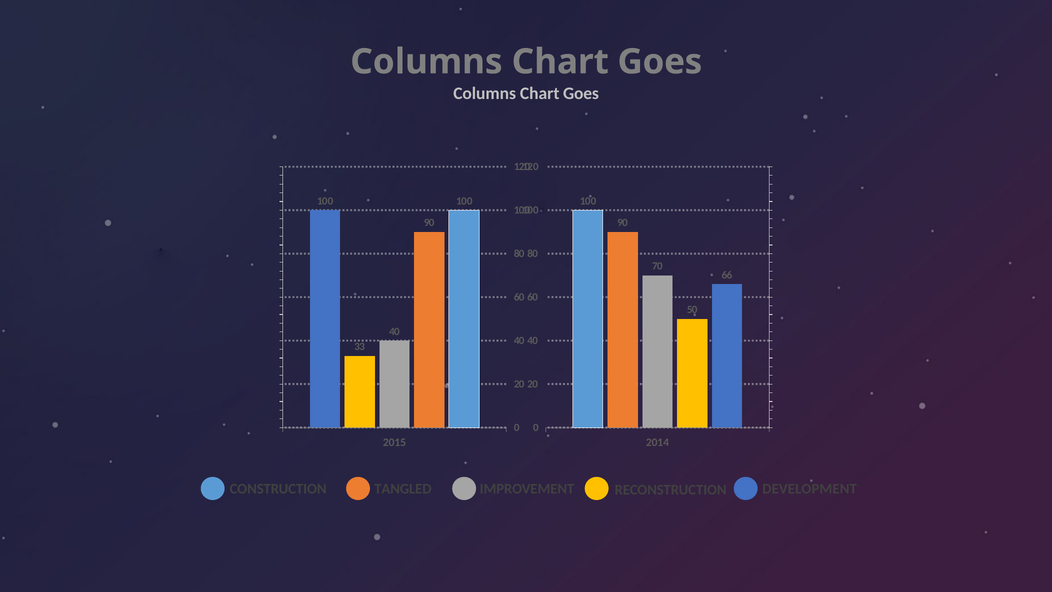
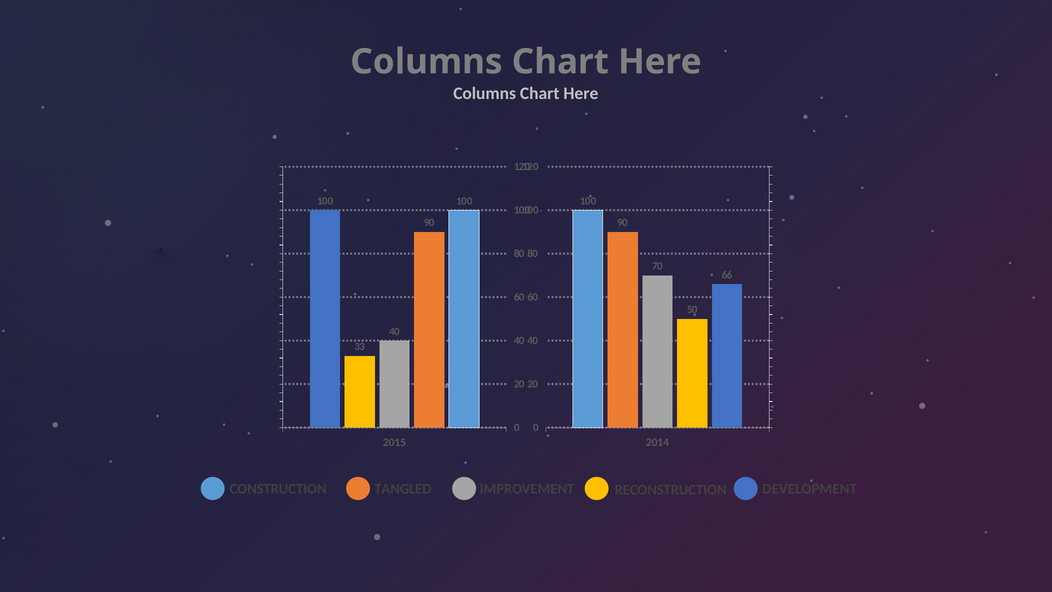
Goes: Goes -> Here (660, 62)
Goes: Goes -> Here (581, 94)
